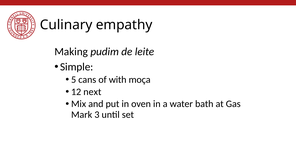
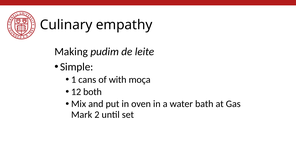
5: 5 -> 1 (74, 80)
next: next -> both (92, 92)
3: 3 -> 2 (97, 115)
